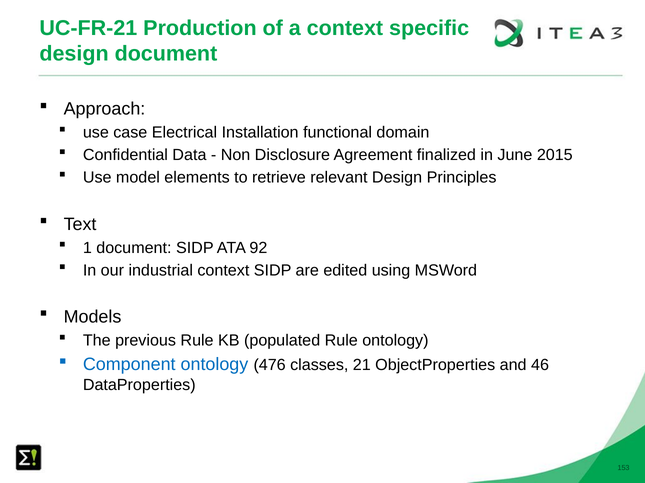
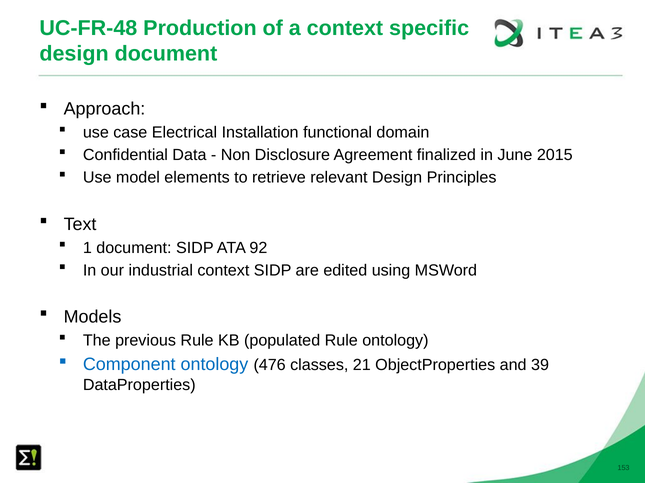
UC-FR-21: UC-FR-21 -> UC-FR-48 (88, 28)
46: 46 -> 39 (540, 366)
